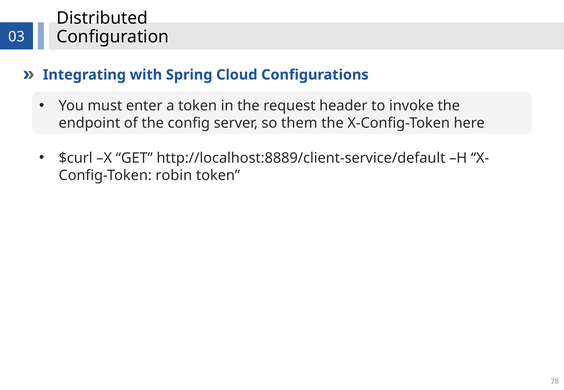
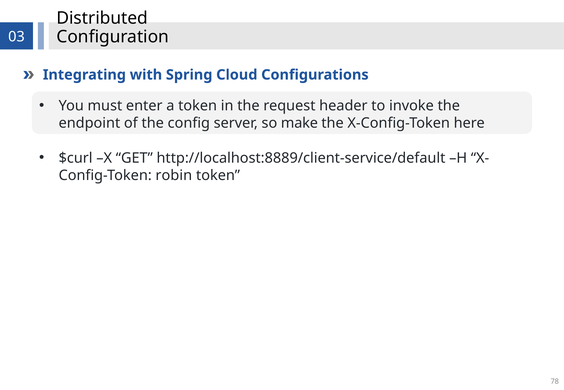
them: them -> make (299, 123)
